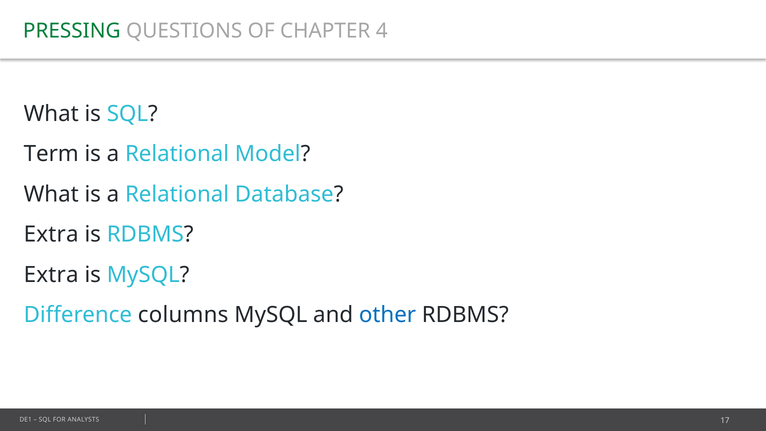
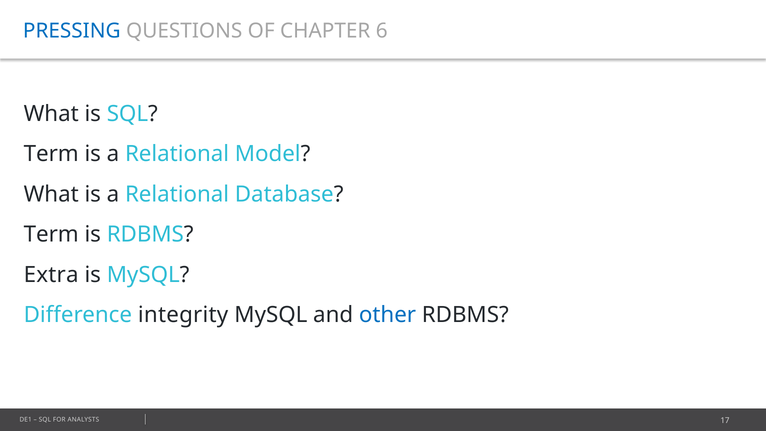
PRESSING colour: green -> blue (72, 31)
4: 4 -> 6 (382, 31)
Extra: Extra -> Term (51, 234)
columns: columns -> integrity (183, 315)
